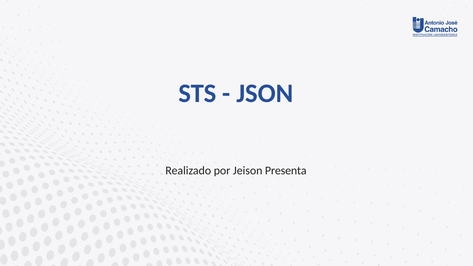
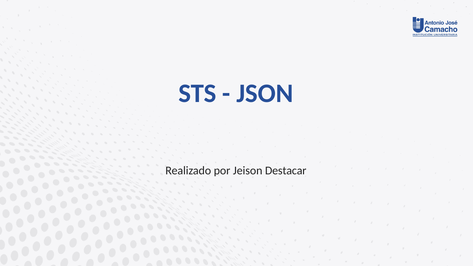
Presenta: Presenta -> Destacar (286, 171)
